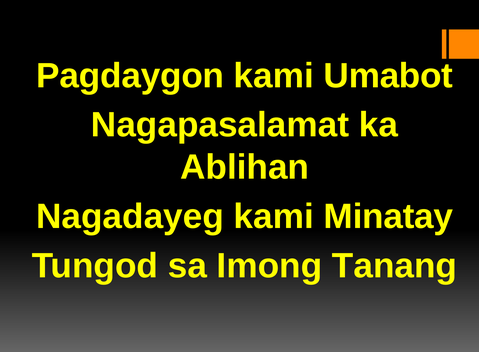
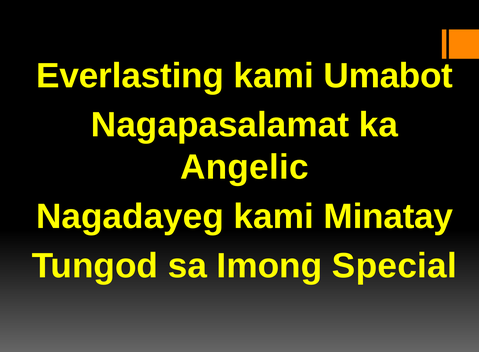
Pagdaygon: Pagdaygon -> Everlasting (130, 76)
Ablihan: Ablihan -> Angelic (244, 167)
Tanang: Tanang -> Special (394, 266)
